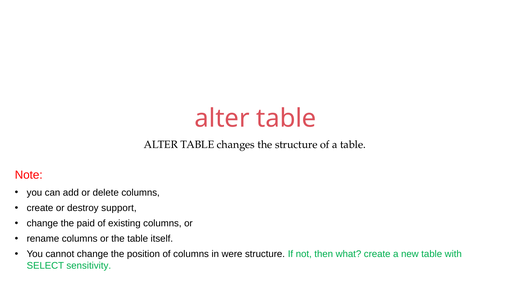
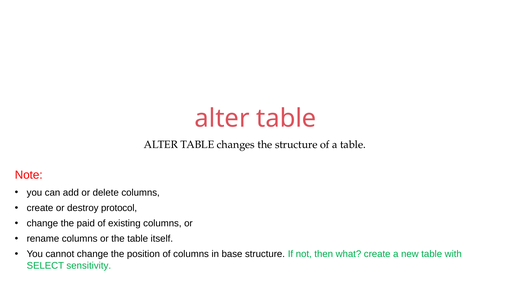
support: support -> protocol (119, 208)
were: were -> base (232, 254)
